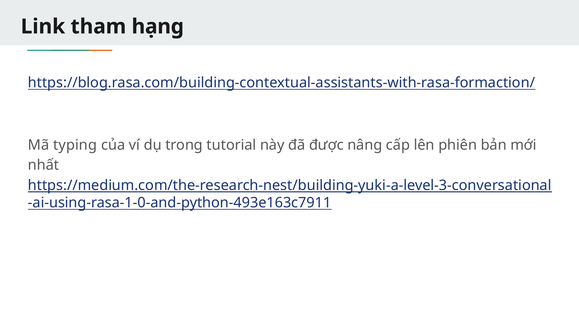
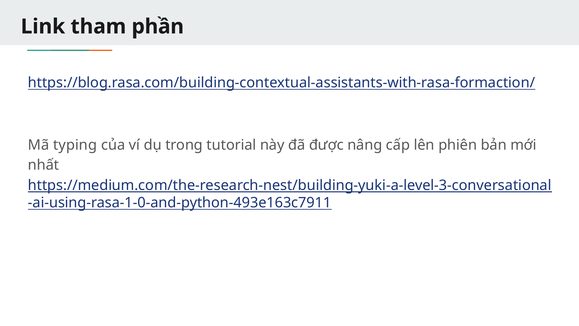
hạng: hạng -> phần (158, 27)
